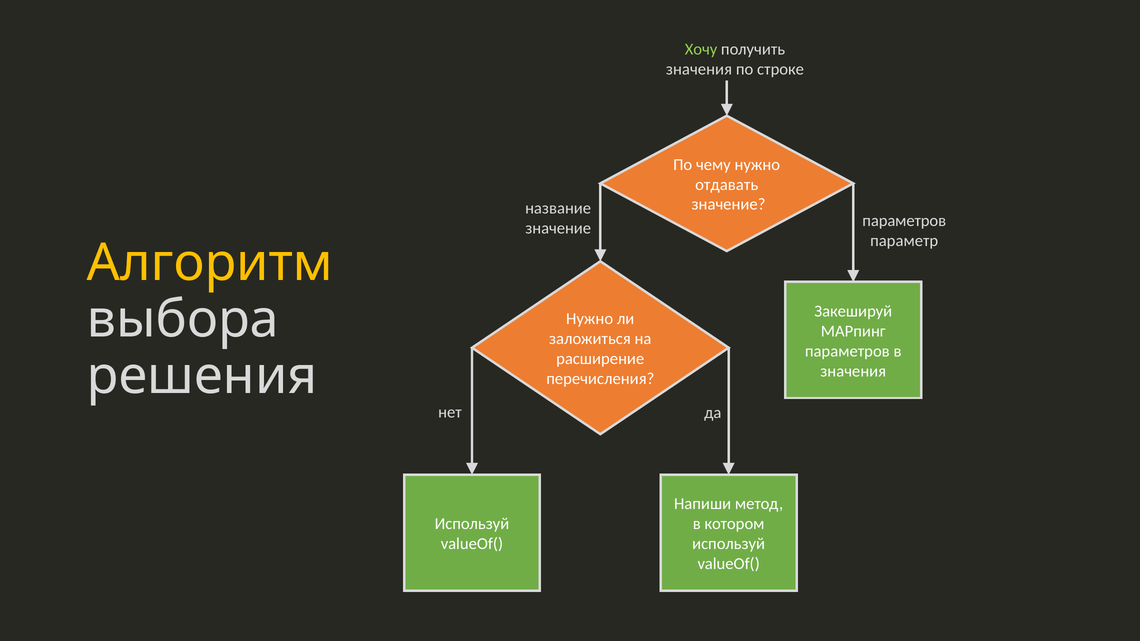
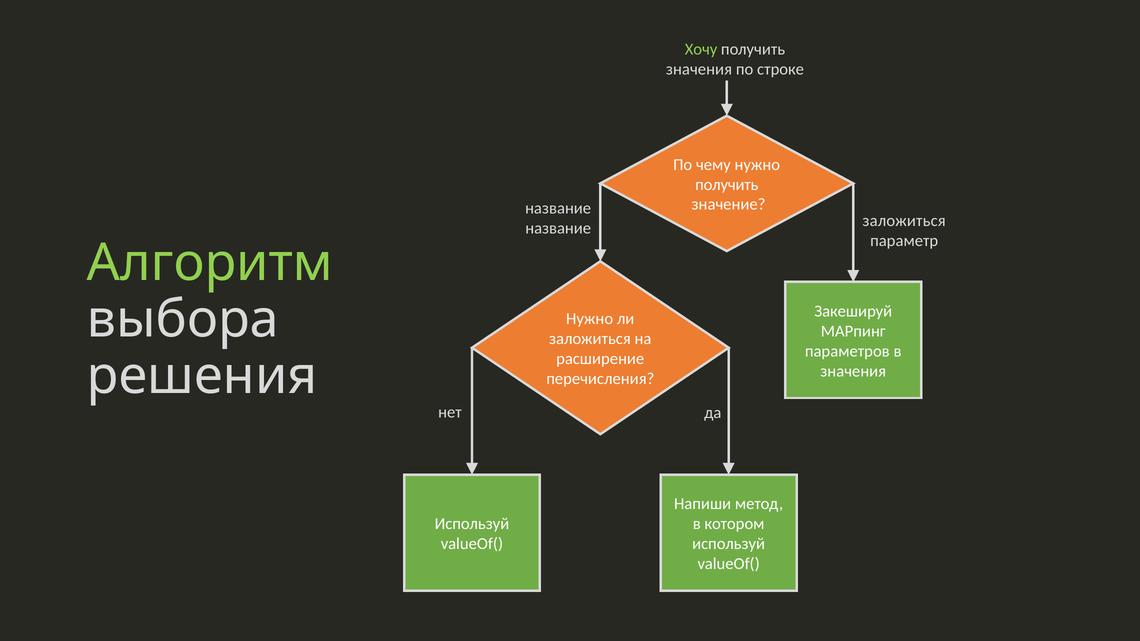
отдавать: отдавать -> получить (727, 185)
параметров: параметров -> заложиться (904, 221)
значение: значение -> название (558, 228)
Алгоритм colour: yellow -> light green (210, 263)
